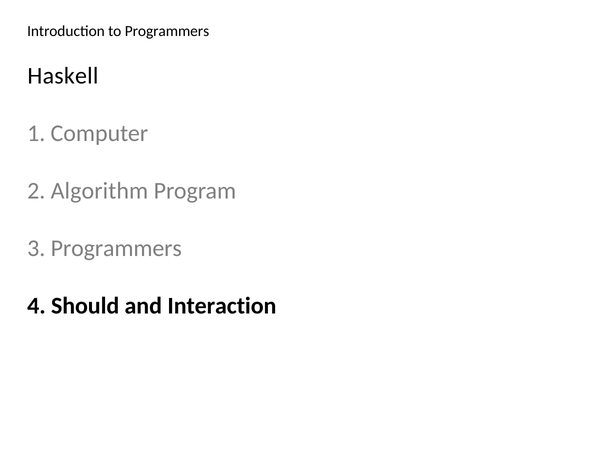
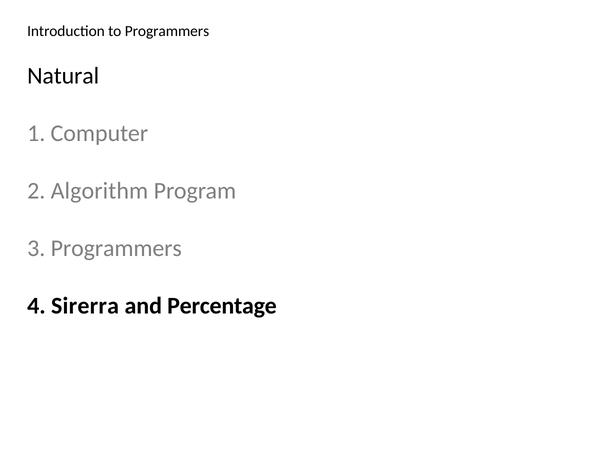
Haskell: Haskell -> Natural (63, 76)
Should: Should -> Sirerra (85, 306)
Interaction: Interaction -> Percentage (222, 306)
